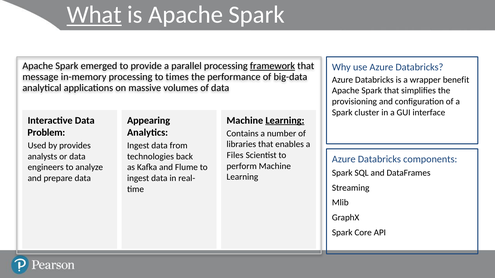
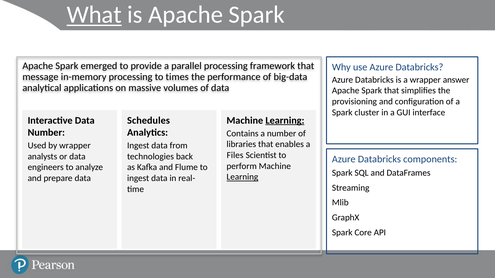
framework underline: present -> none (273, 66)
benefit: benefit -> answer (456, 80)
Appearing: Appearing -> Schedules (149, 121)
Problem: Problem -> Number (46, 133)
by provides: provides -> wrapper (75, 146)
Learning underline: none -> present (242, 177)
